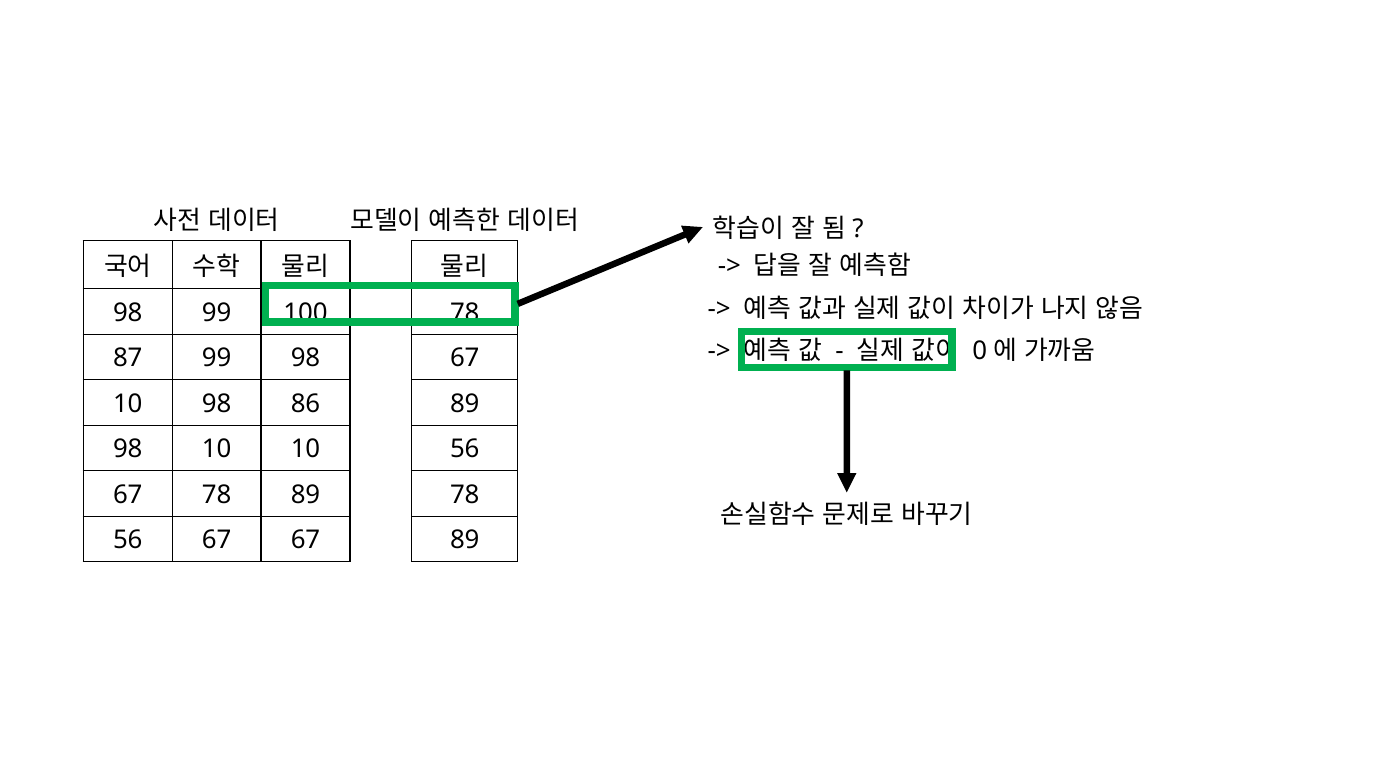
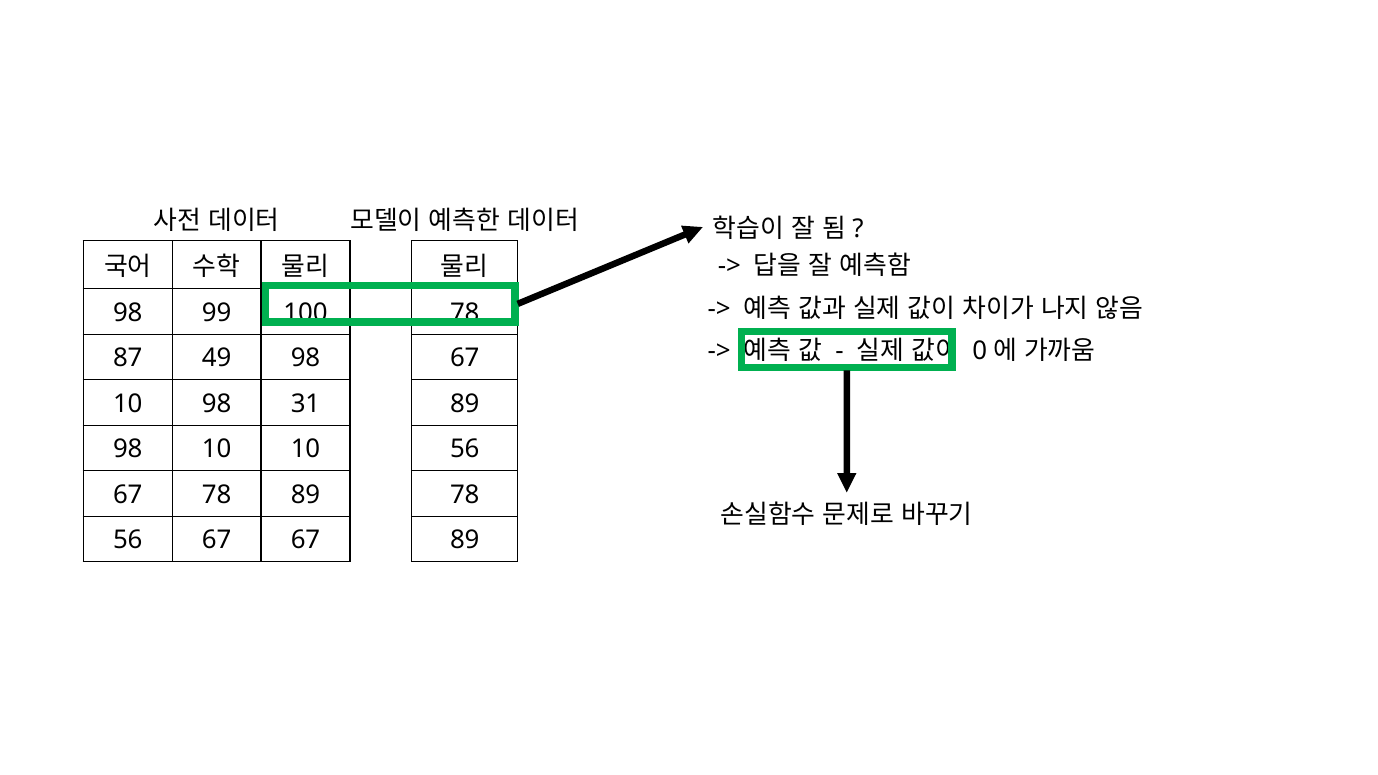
87 99: 99 -> 49 (217, 358)
86: 86 -> 31 (306, 404)
